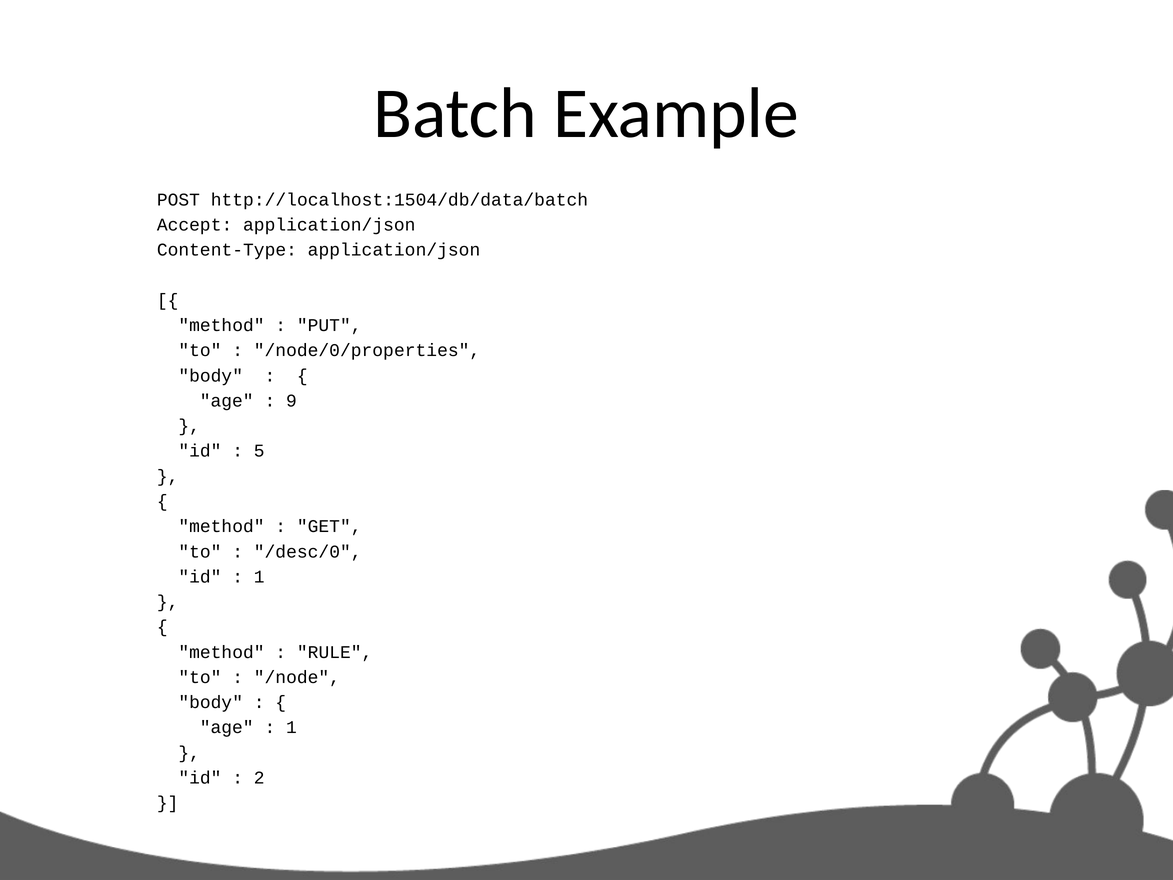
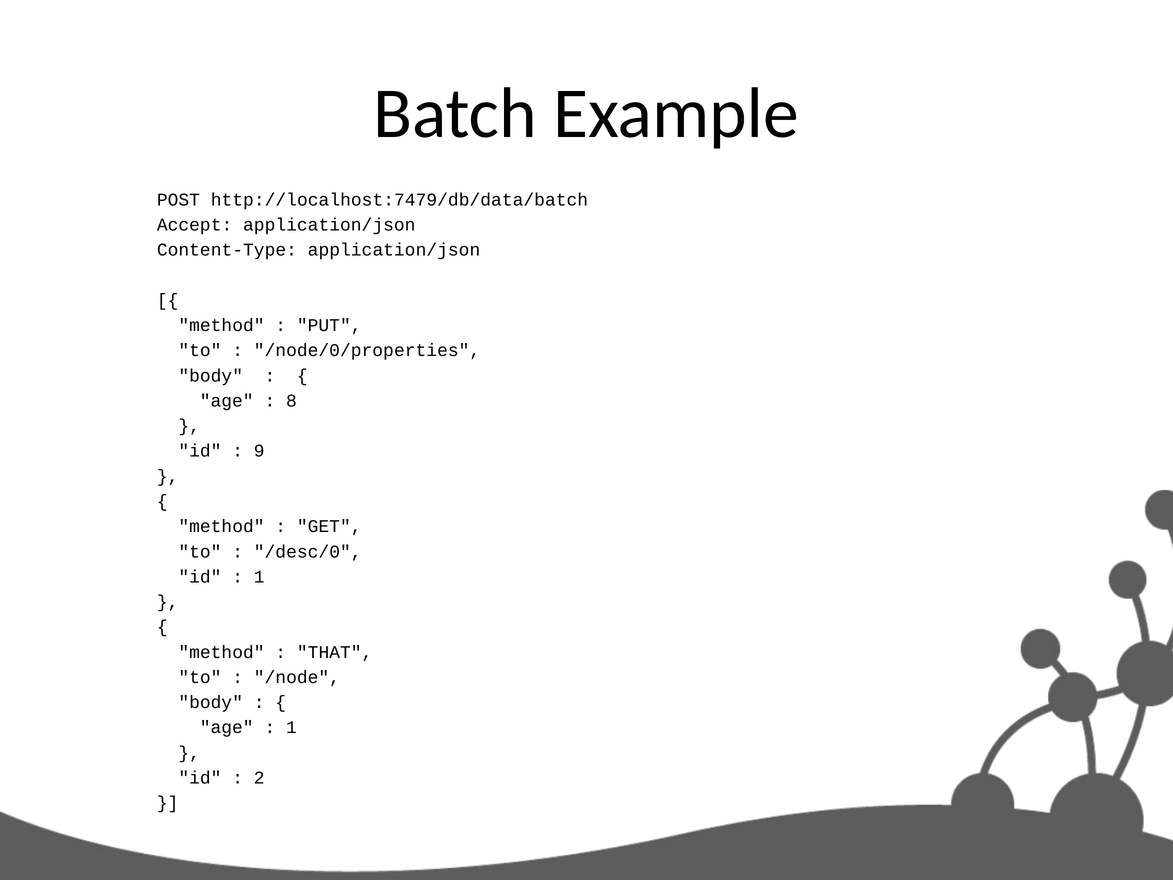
http://localhost:1504/db/data/batch: http://localhost:1504/db/data/batch -> http://localhost:7479/db/data/batch (399, 200)
9: 9 -> 8 (291, 401)
5: 5 -> 9 (259, 451)
RULE: RULE -> THAT (335, 652)
